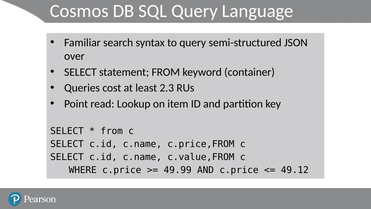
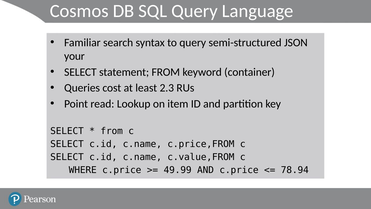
over: over -> your (74, 56)
49.12: 49.12 -> 78.94 (295, 170)
